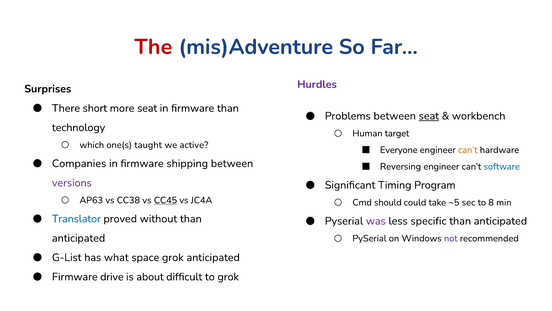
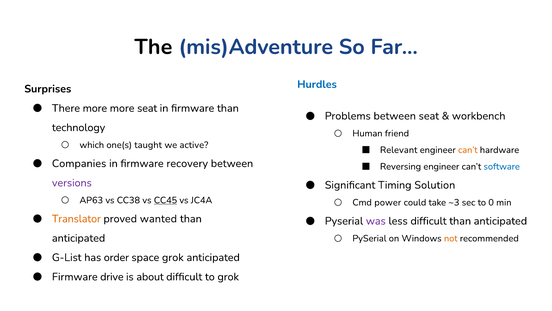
The colour: red -> black (153, 47)
Hurdles colour: purple -> blue (317, 84)
There short: short -> more (95, 108)
seat underline: present -> none (429, 116)
target: target -> friend (397, 133)
Everyone: Everyone -> Relevant (399, 150)
shipping: shipping -> recovery (187, 163)
Program: Program -> Solution (435, 185)
should: should -> power (388, 202)
~5: ~5 -> ~3 (454, 202)
8: 8 -> 0 (491, 202)
Translator colour: blue -> orange (76, 218)
without: without -> wanted (158, 218)
less specific: specific -> difficult (429, 221)
not colour: purple -> orange (451, 238)
what: what -> order (116, 257)
